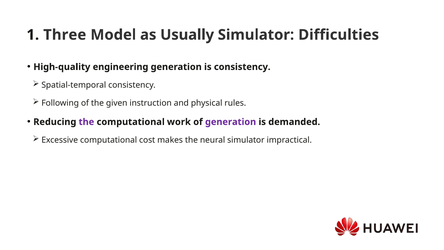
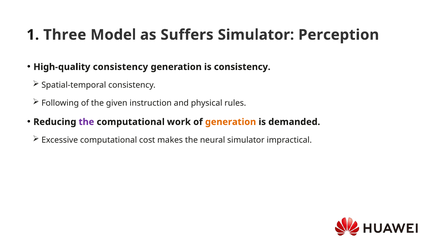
Usually: Usually -> Suffers (187, 35)
Difficulties: Difficulties -> Perception (339, 35)
High-quality engineering: engineering -> consistency (120, 67)
generation colour: purple -> orange (231, 122)
